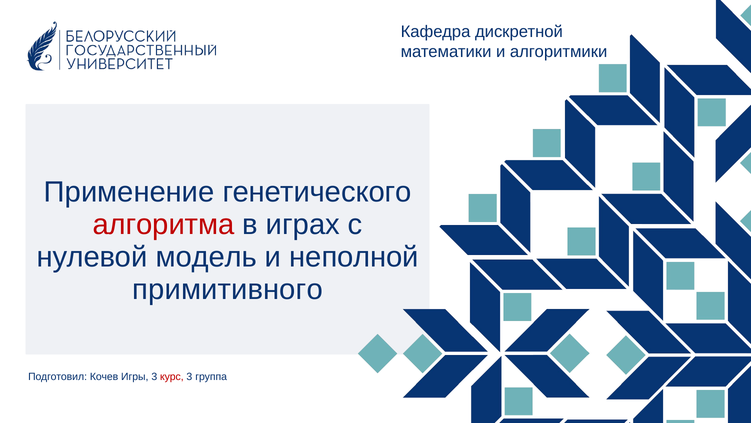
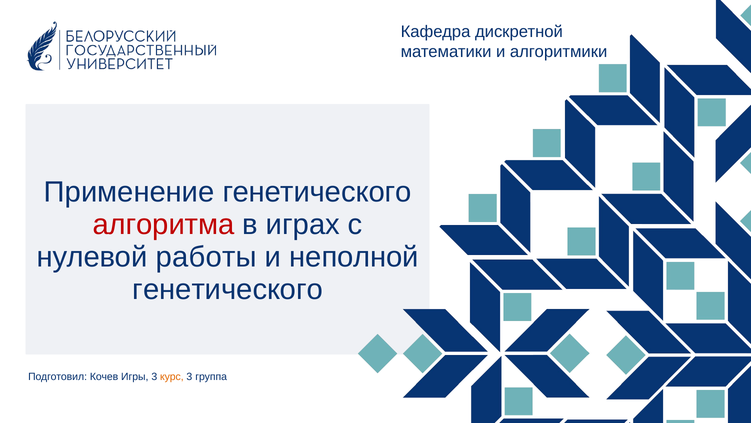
модель: модель -> работы (206, 257)
примитивного: примитивного -> генетического (228, 289)
курс colour: red -> orange (172, 377)
